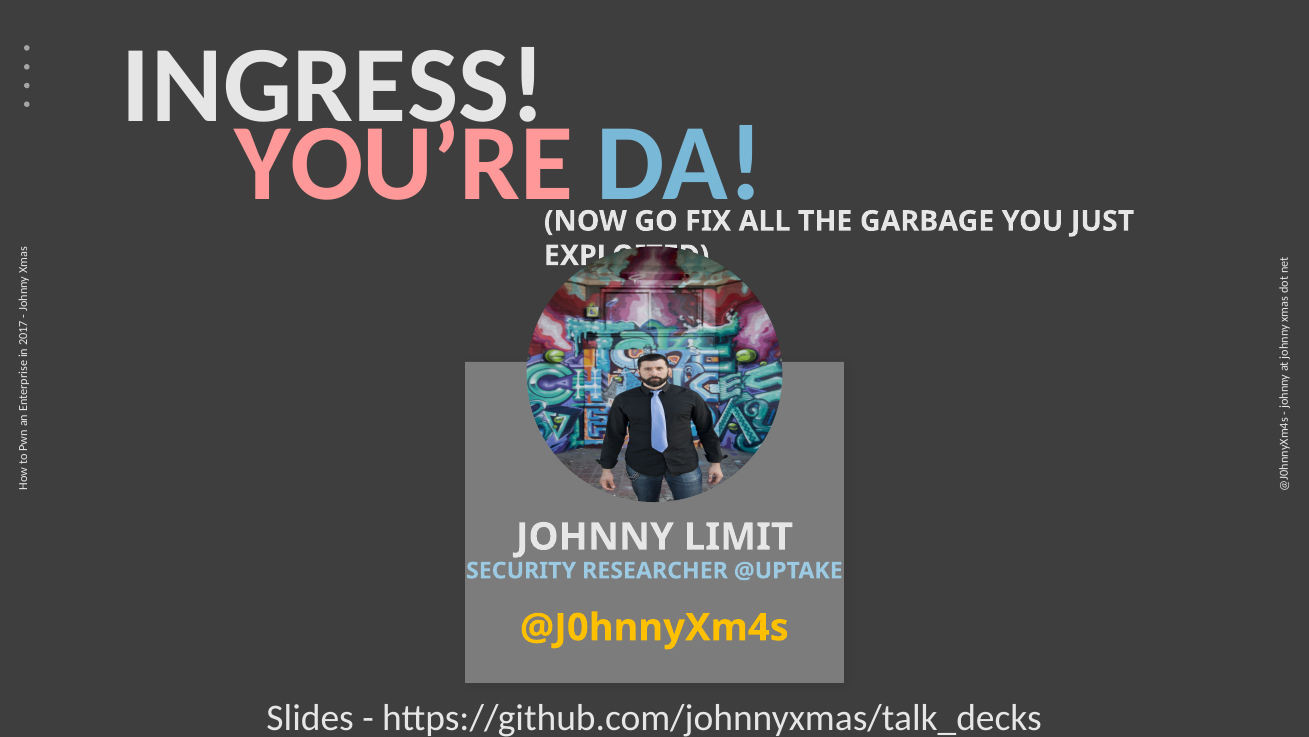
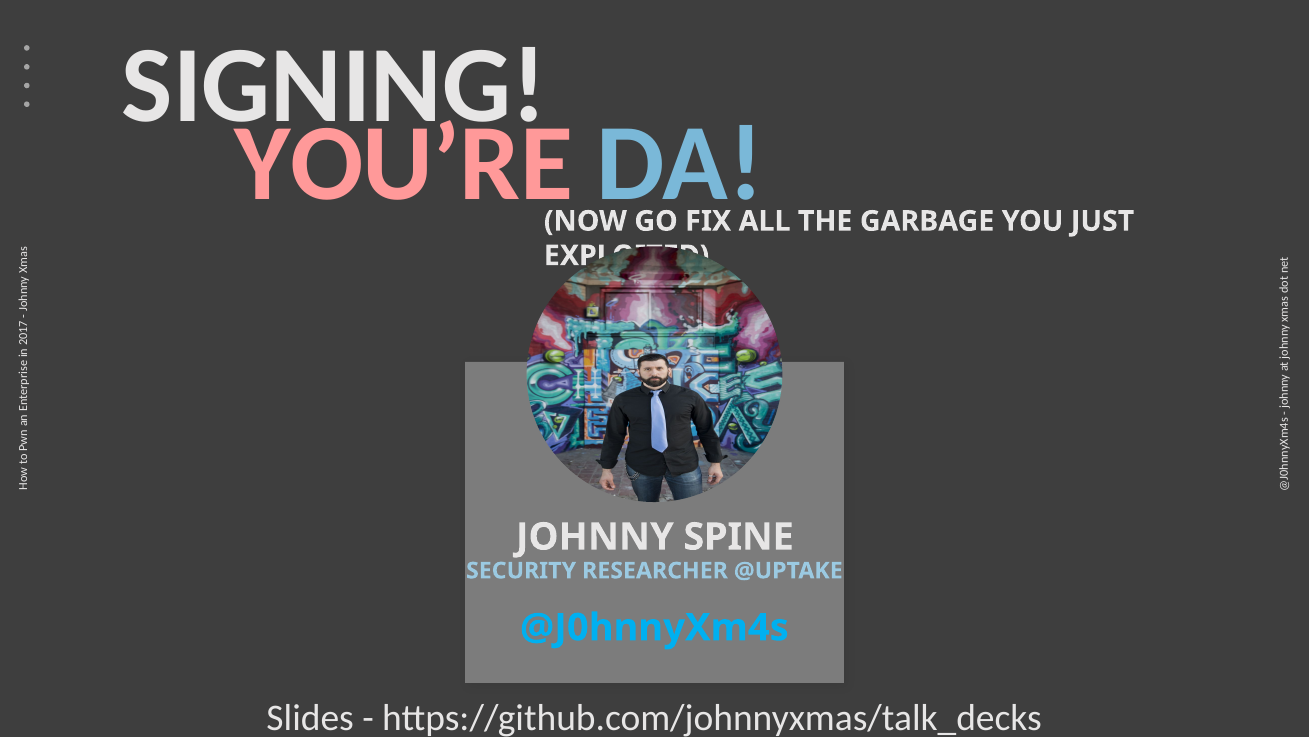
INGRESS: INGRESS -> SIGNING (334, 86)
LIMIT: LIMIT -> SPINE (739, 537)
@J0hnnyXm4s colour: yellow -> light blue (654, 627)
